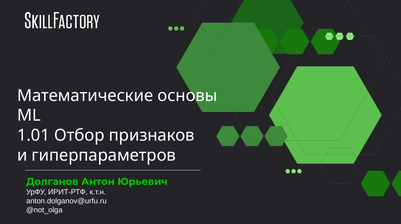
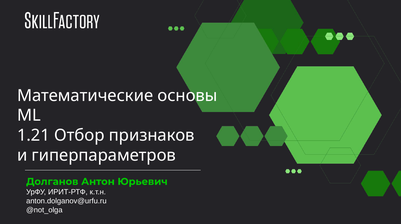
1.01: 1.01 -> 1.21 (33, 135)
